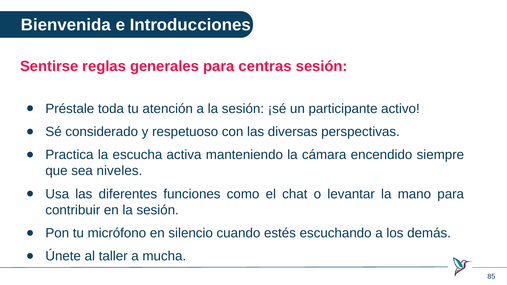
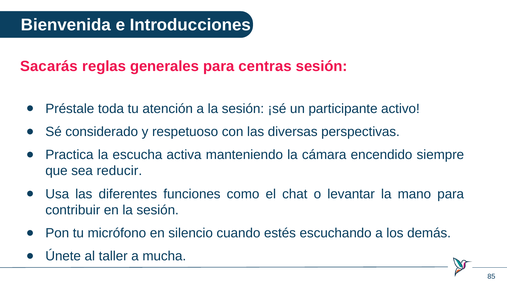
Sentirse: Sentirse -> Sacarás (49, 66)
niveles: niveles -> reducir (119, 171)
